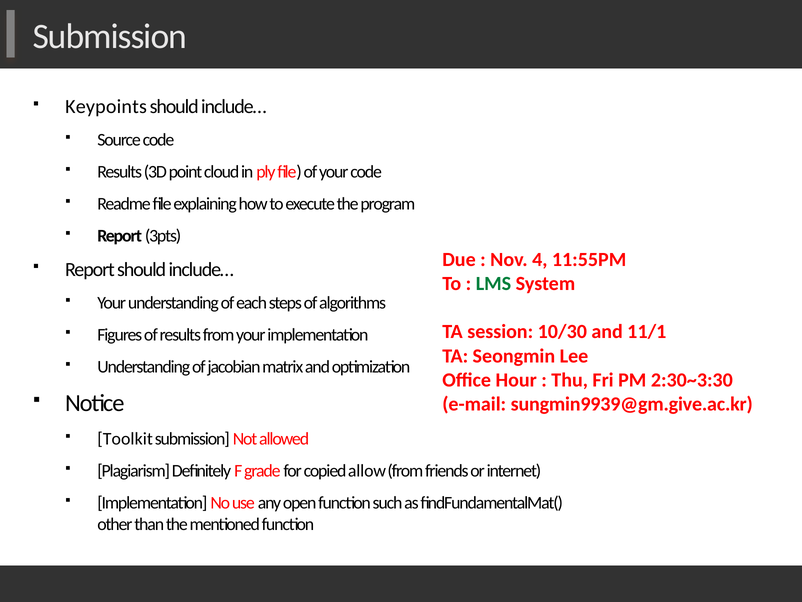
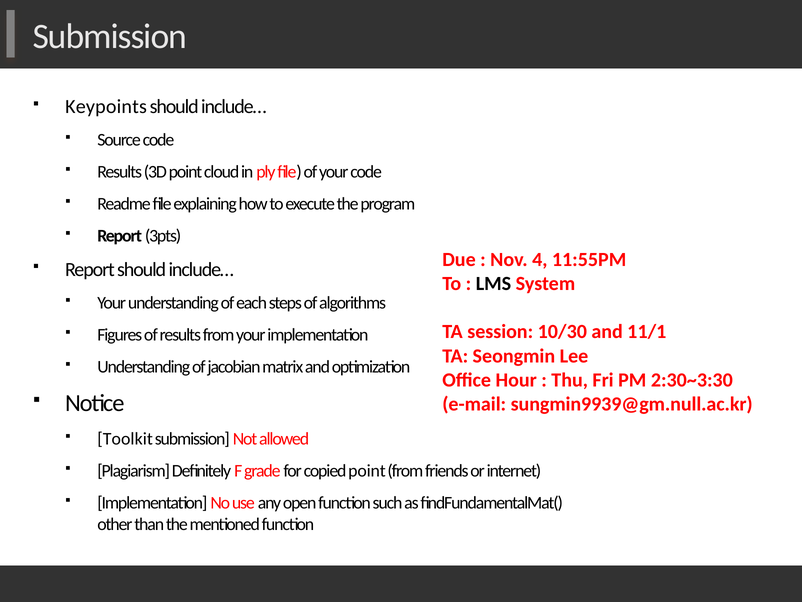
LMS colour: green -> black (493, 283)
sungmin9939@gm.give.ac.kr: sungmin9939@gm.give.ac.kr -> sungmin9939@gm.null.ac.kr (632, 404)
copied allow: allow -> point (367, 470)
